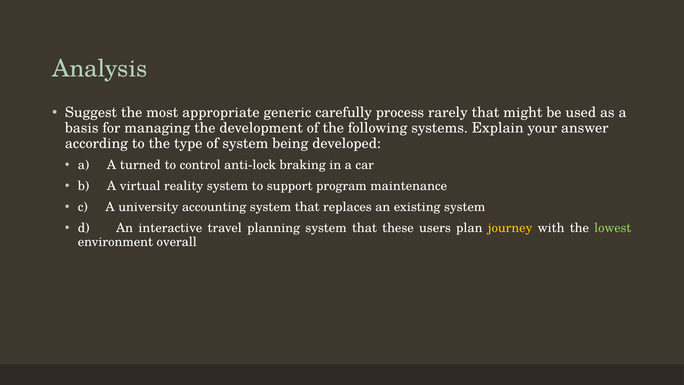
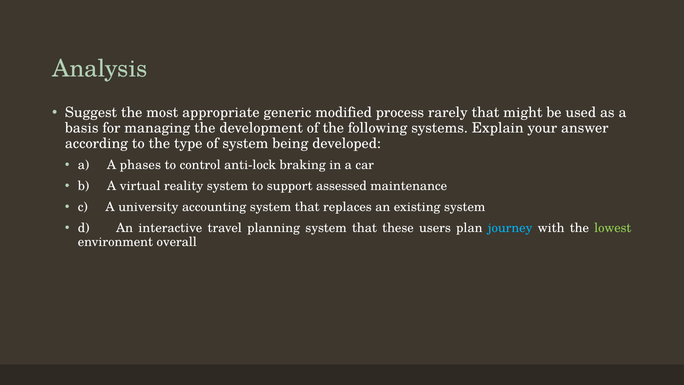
carefully: carefully -> modified (344, 113)
turned: turned -> phases (140, 165)
program: program -> assessed (341, 186)
journey colour: yellow -> light blue (510, 228)
